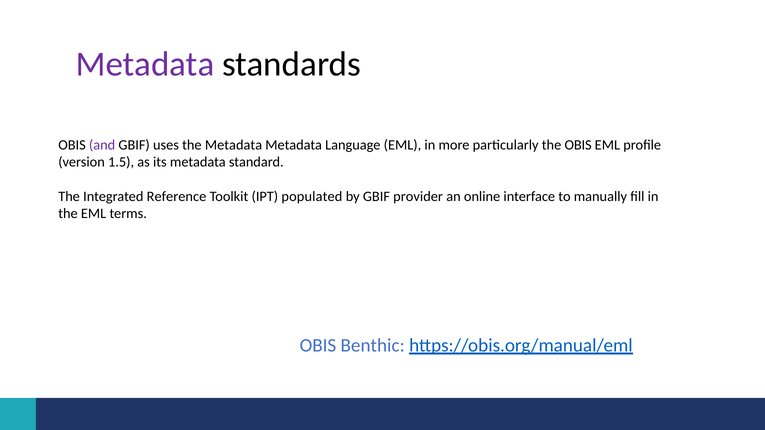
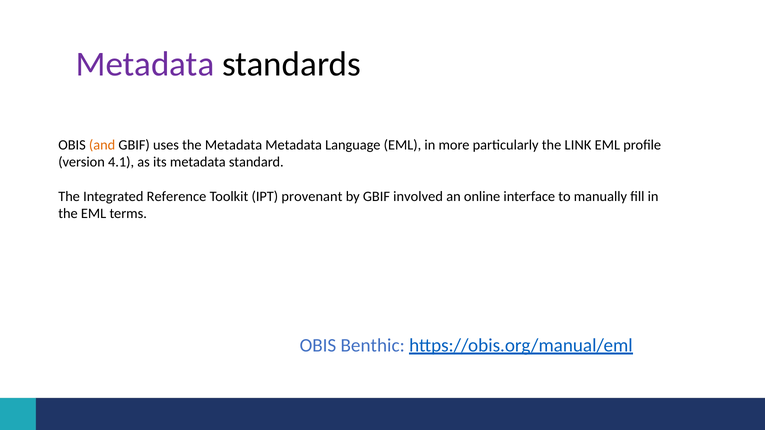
and colour: purple -> orange (102, 145)
the OBIS: OBIS -> LINK (578, 145)
1.5: 1.5 -> 4.1 (121, 162)
populated: populated -> provenant (312, 197)
provider: provider -> involved (418, 197)
